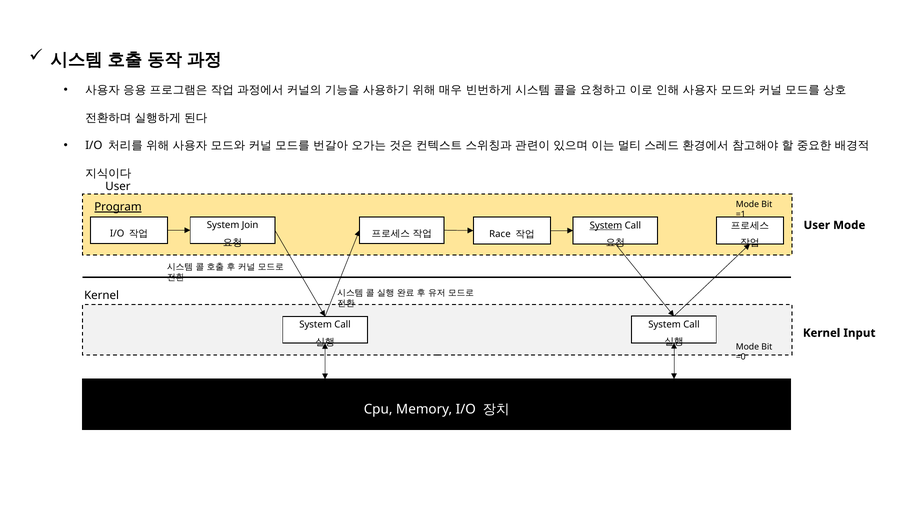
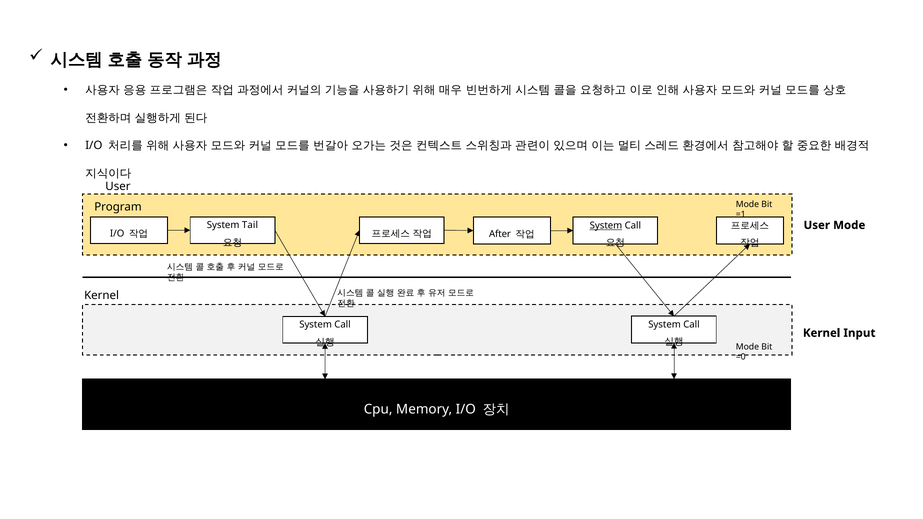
Program underline: present -> none (118, 207)
Join: Join -> Tail (250, 225)
Race: Race -> After (500, 234)
